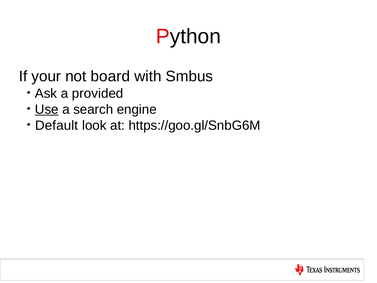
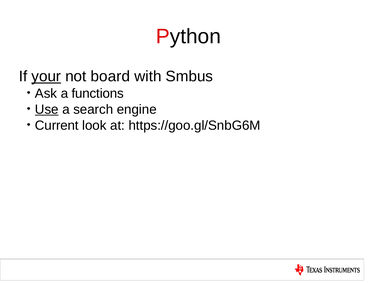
your underline: none -> present (46, 76)
provided: provided -> functions (98, 93)
Default: Default -> Current (57, 125)
